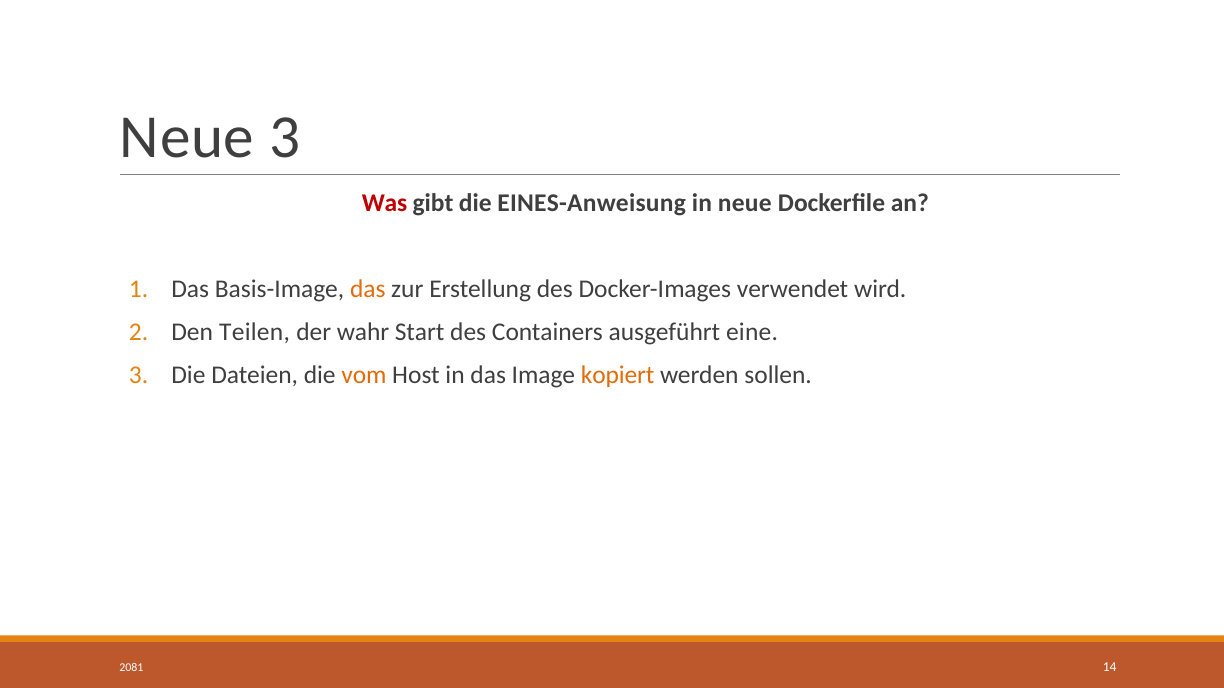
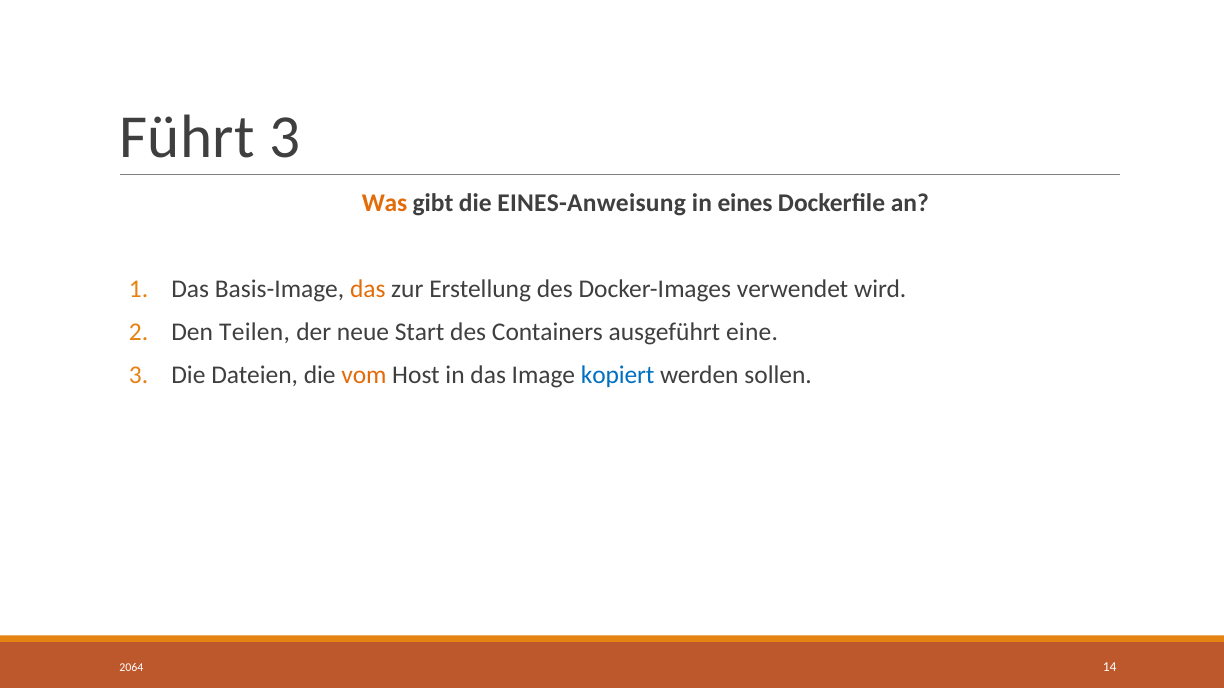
Neue: Neue -> Führt (187, 137)
Was colour: red -> orange (385, 203)
in neue: neue -> eines (745, 203)
wahr: wahr -> neue (363, 332)
kopiert colour: orange -> blue (618, 375)
2081: 2081 -> 2064 (131, 668)
